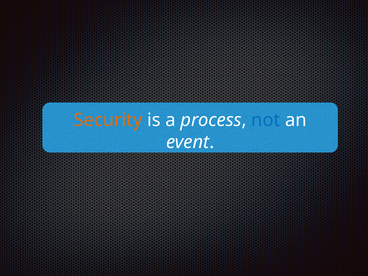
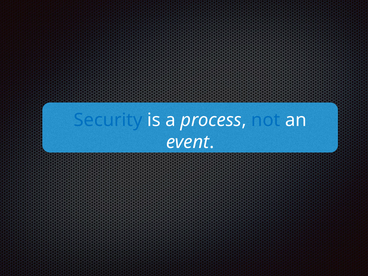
Security colour: orange -> blue (108, 120)
